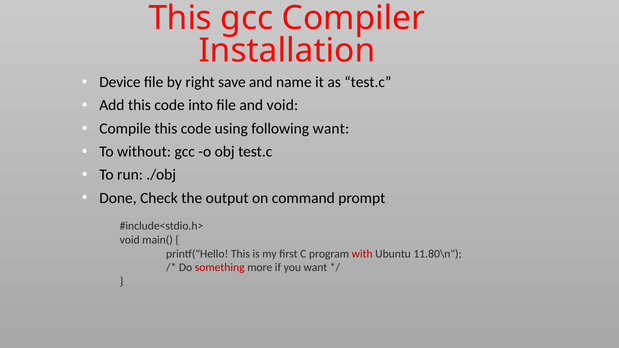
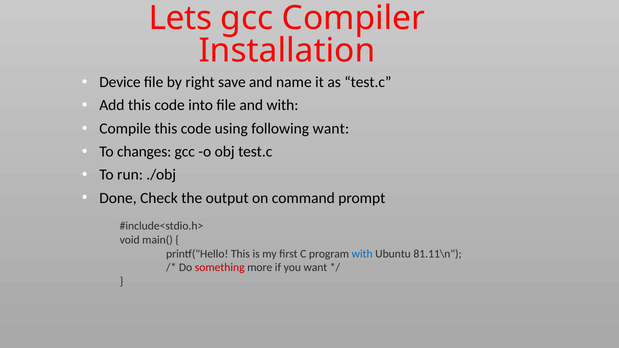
This: This -> Lets (180, 18)
and void: void -> with (283, 105)
without: without -> changes (144, 152)
with colour: red -> blue (362, 254)
11.80\n: 11.80\n -> 81.11\n (438, 254)
